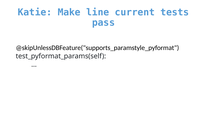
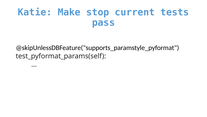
line: line -> stop (98, 12)
